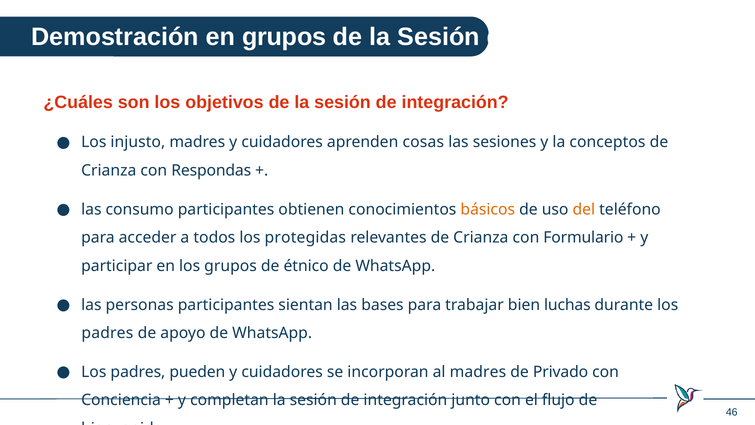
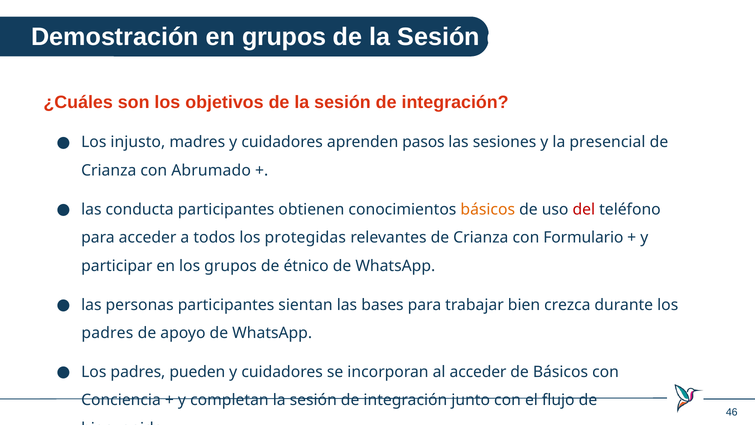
cosas: cosas -> pasos (423, 142)
conceptos: conceptos -> presencial (607, 142)
Respondas: Respondas -> Abrumado (211, 170)
consumo: consumo -> conducta (140, 209)
del colour: orange -> red (584, 209)
luchas: luchas -> crezca (567, 305)
al madres: madres -> acceder (478, 372)
de Privado: Privado -> Básicos (560, 372)
